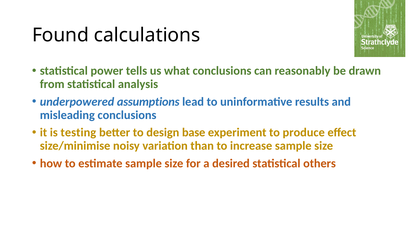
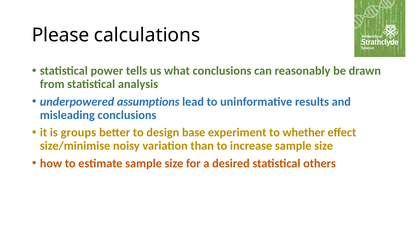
Found: Found -> Please (61, 35)
testing: testing -> groups (78, 133)
produce: produce -> whether (304, 133)
